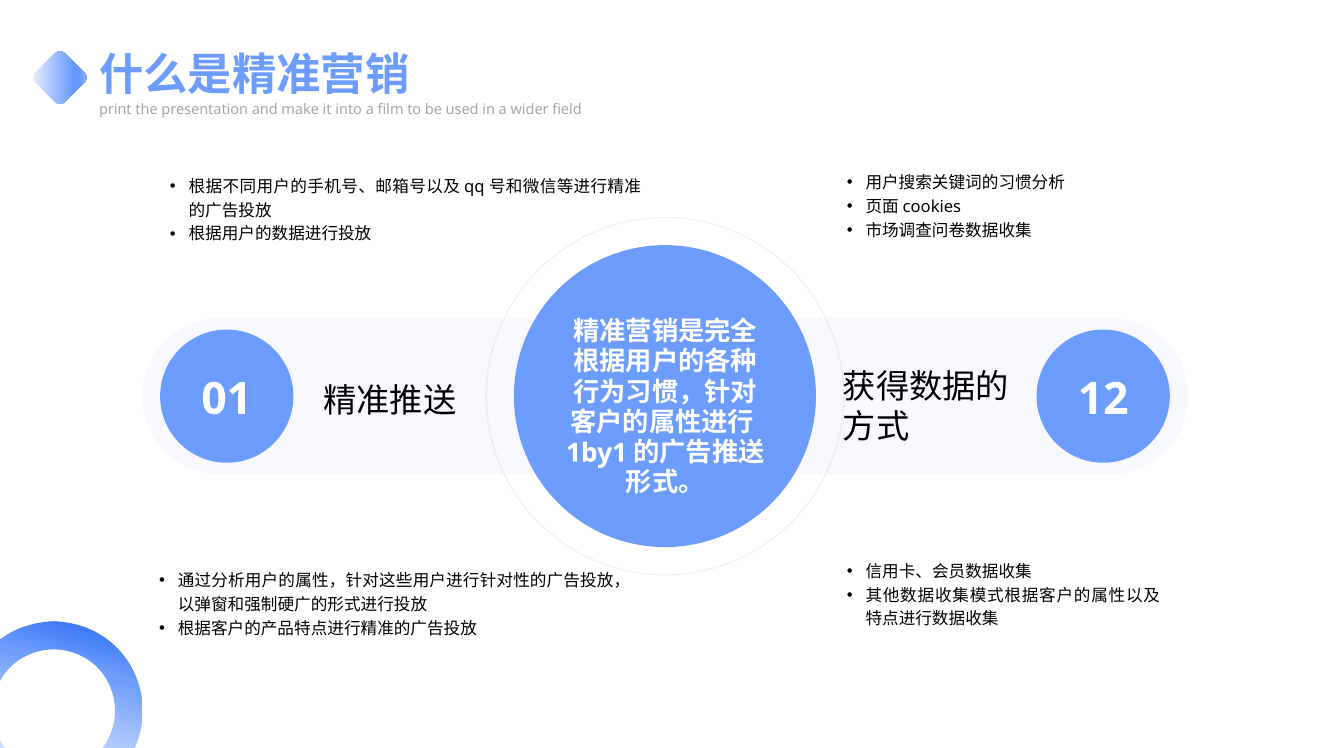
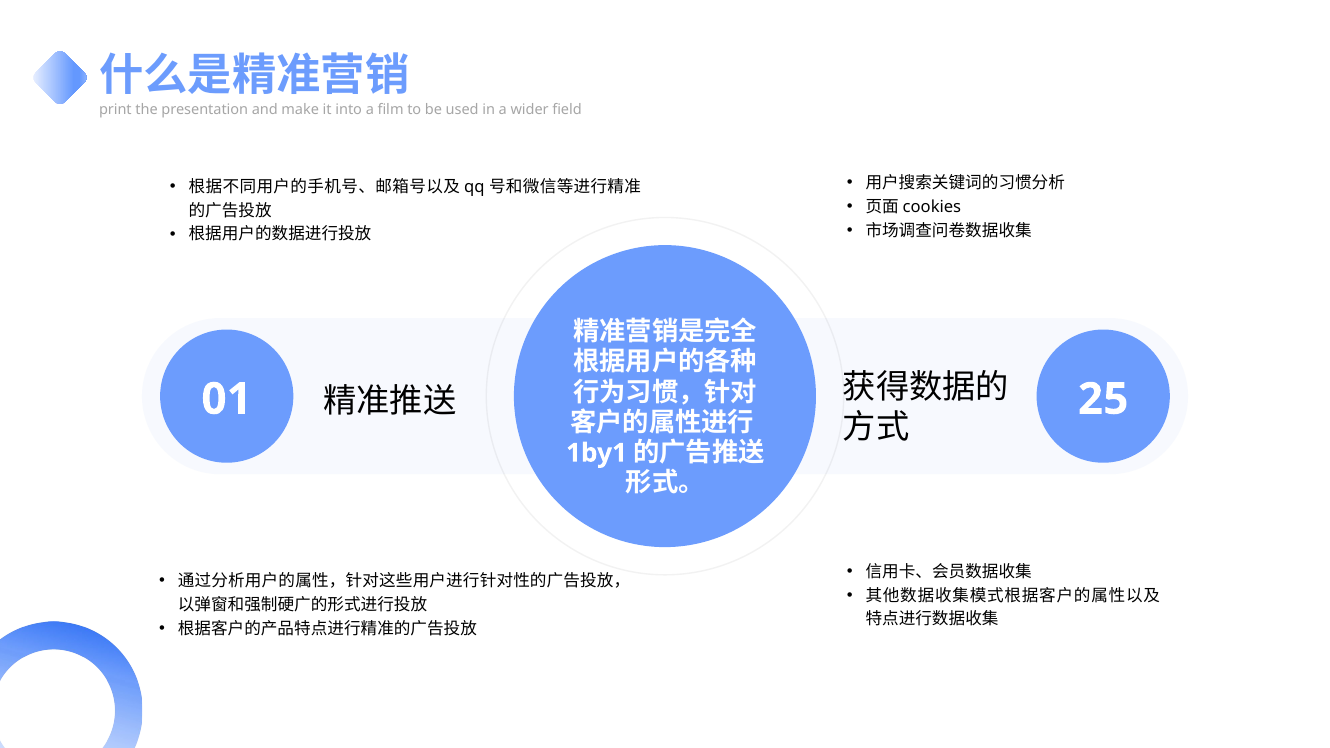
12: 12 -> 25 (1103, 399)
